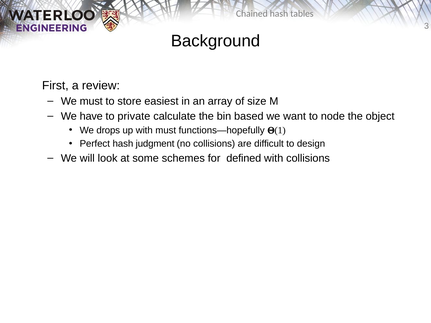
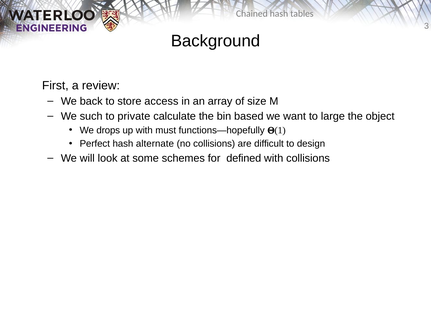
We must: must -> back (91, 101)
easiest: easiest -> access (161, 101)
have: have -> such (91, 116)
node: node -> large (333, 116)
judgment: judgment -> alternate (155, 144)
